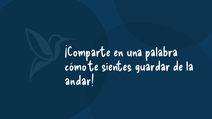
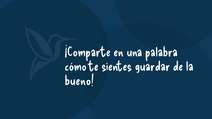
andar: andar -> bueno (79, 81)
